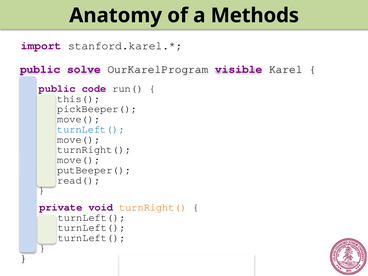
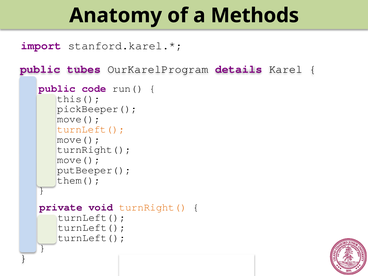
solve: solve -> tubes (84, 69)
visible: visible -> details (239, 69)
turnLeft( colour: blue -> orange (91, 129)
read(: read( -> them( (79, 180)
